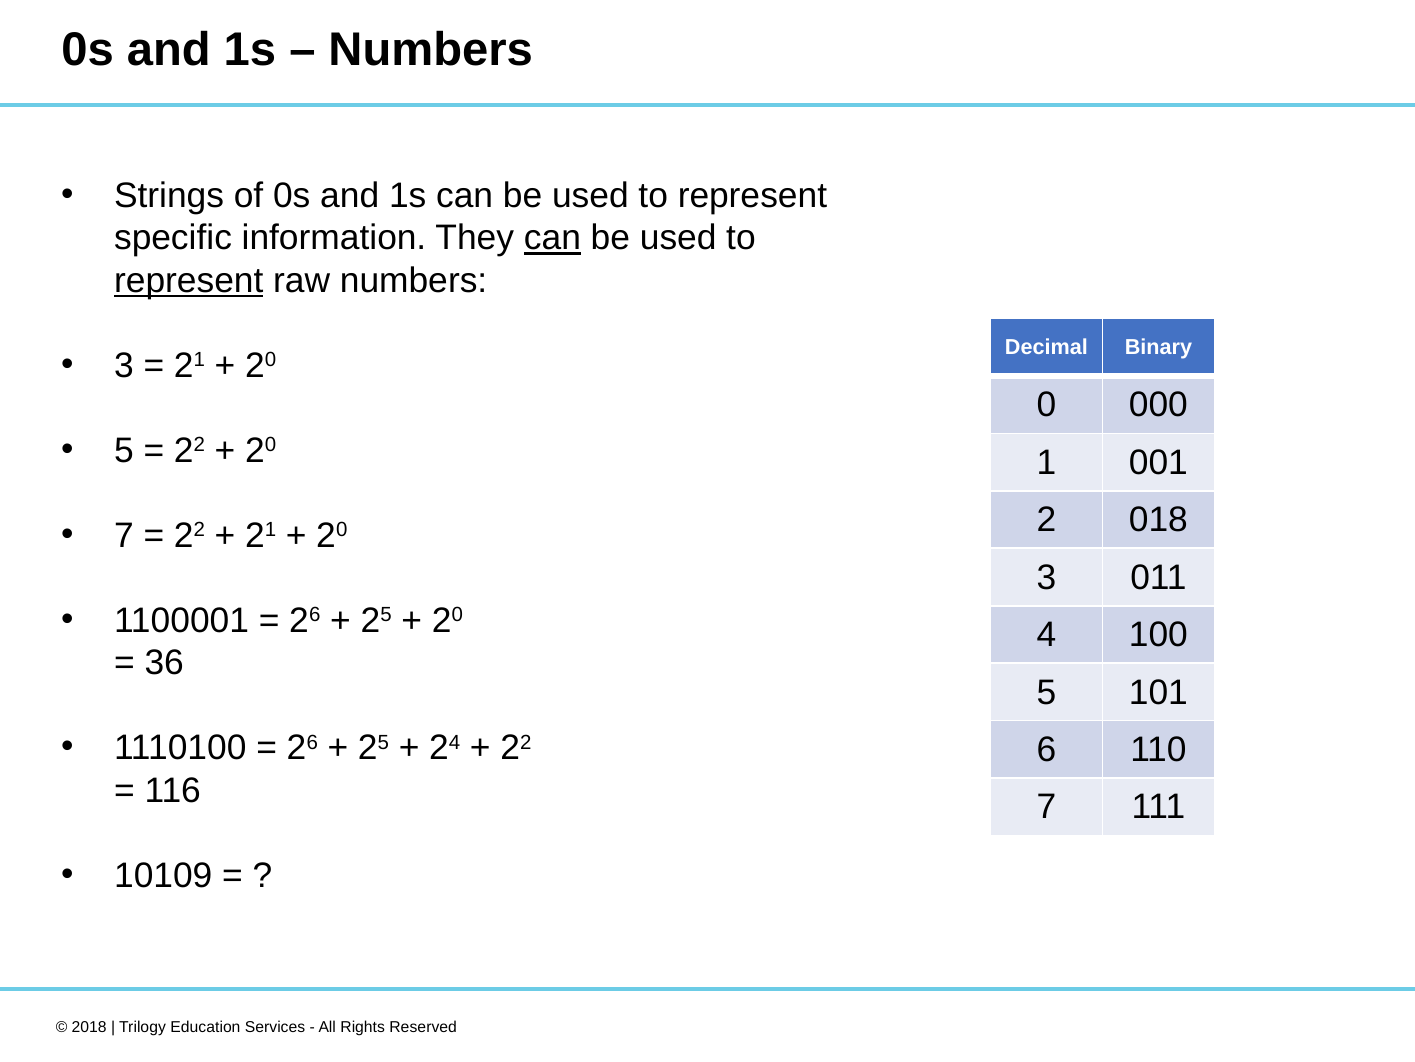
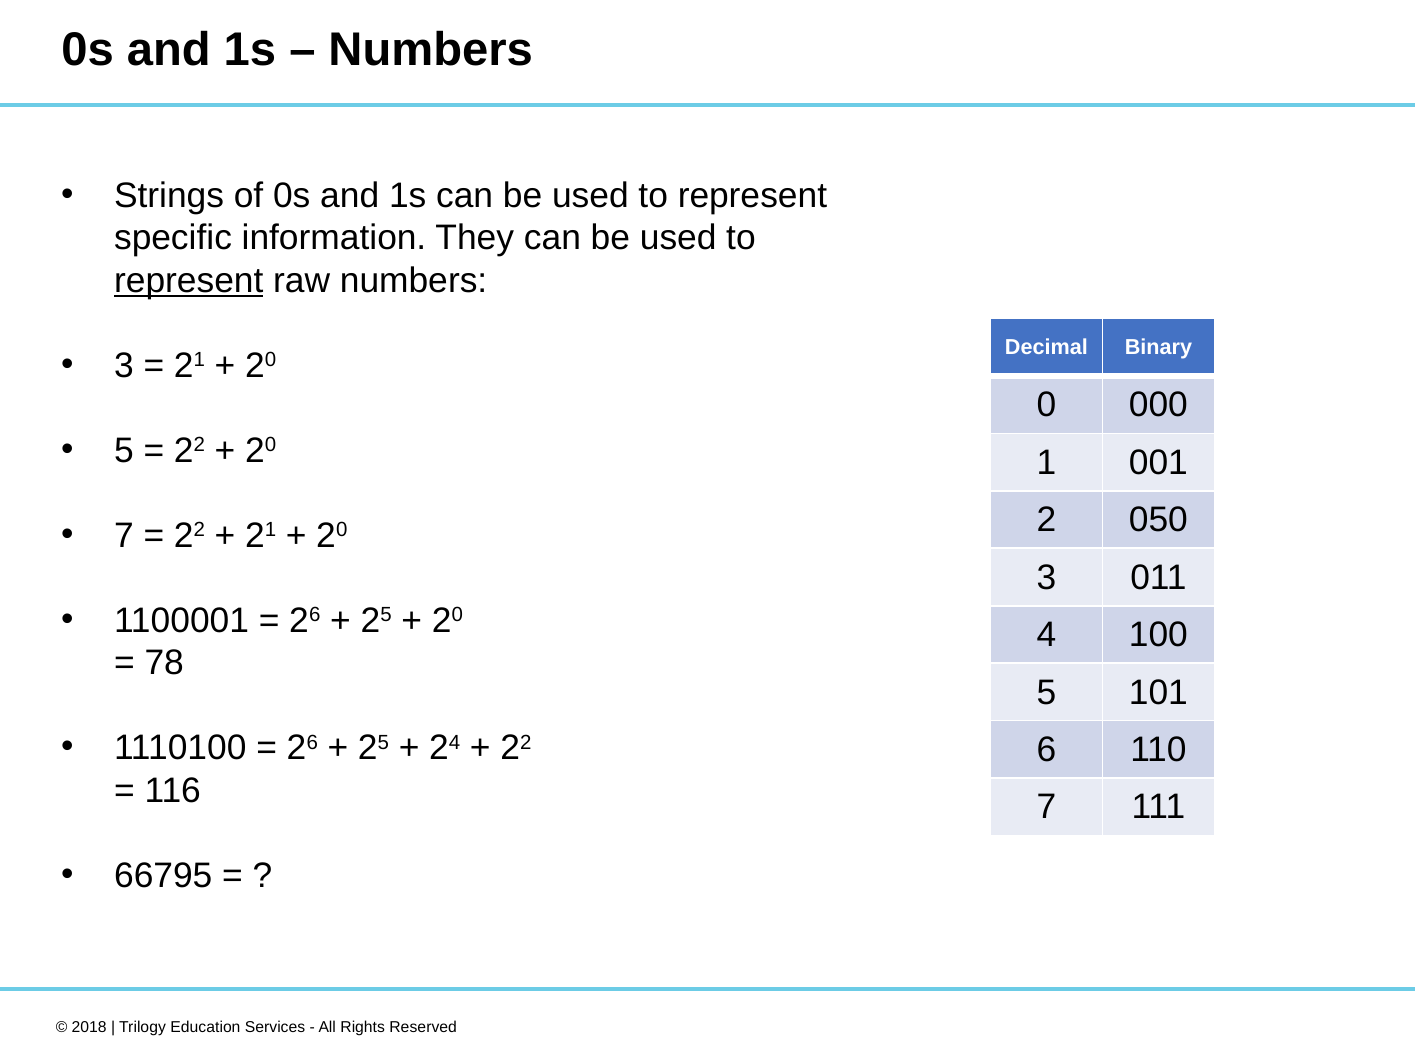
can underline: present -> none (552, 238)
018: 018 -> 050 (1158, 520)
36: 36 -> 78 (164, 663)
10109: 10109 -> 66795 (163, 875)
